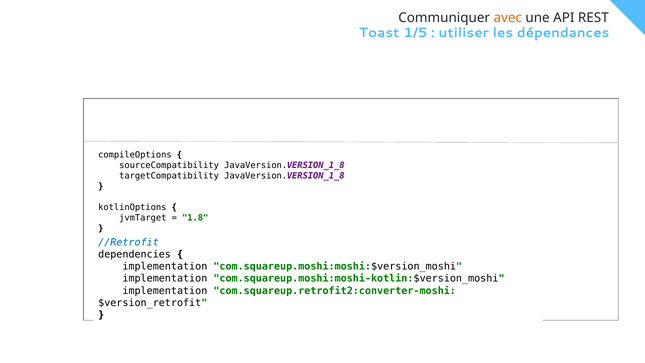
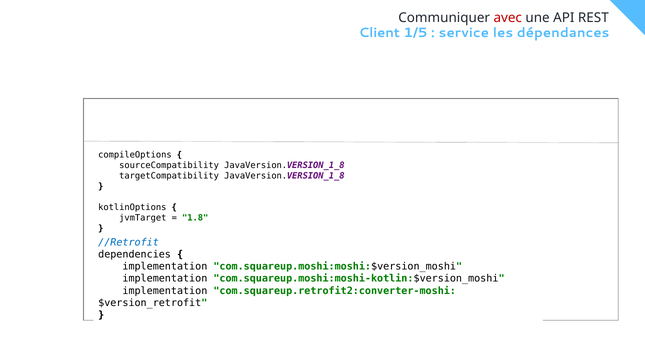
avec colour: orange -> red (508, 18)
Toast: Toast -> Client (379, 33)
utiliser: utiliser -> service (464, 33)
